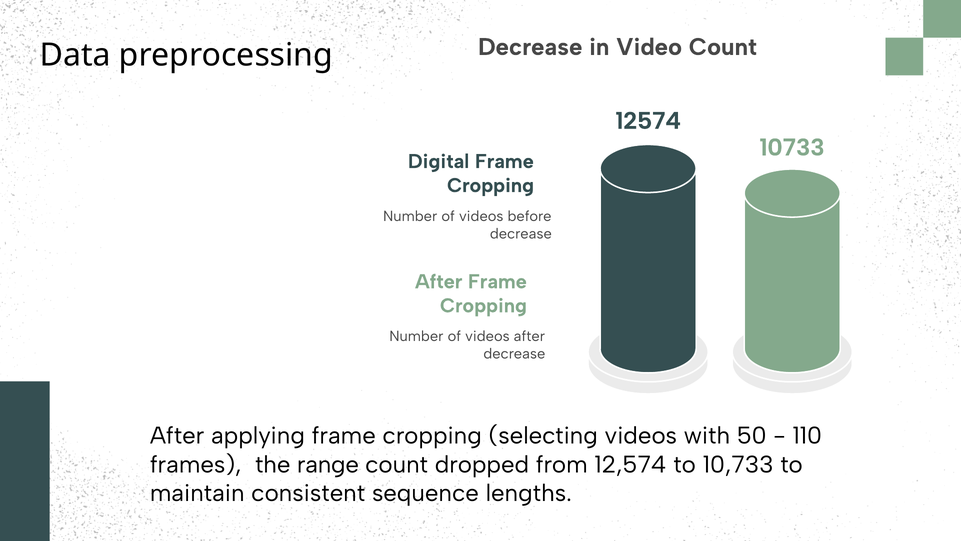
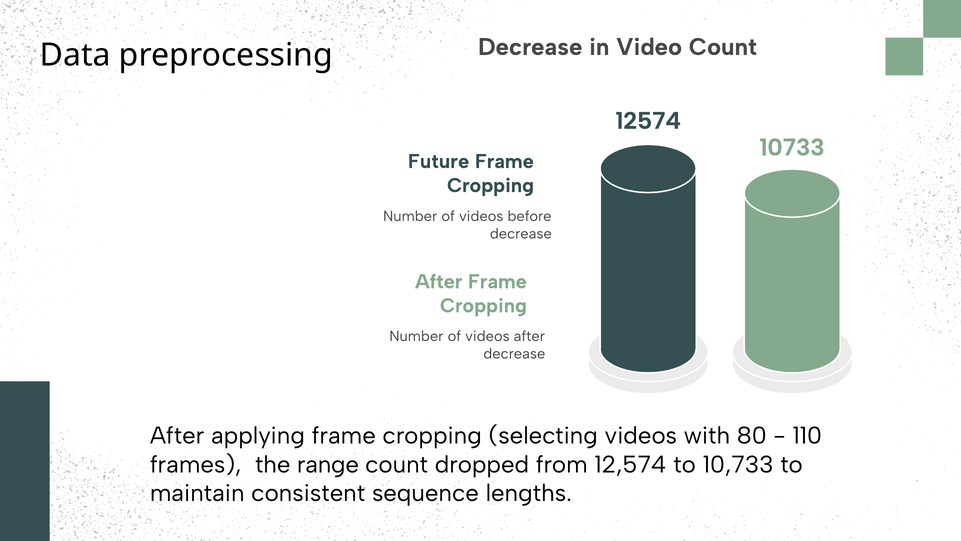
Digital: Digital -> Future (439, 161)
50: 50 -> 80 (752, 435)
